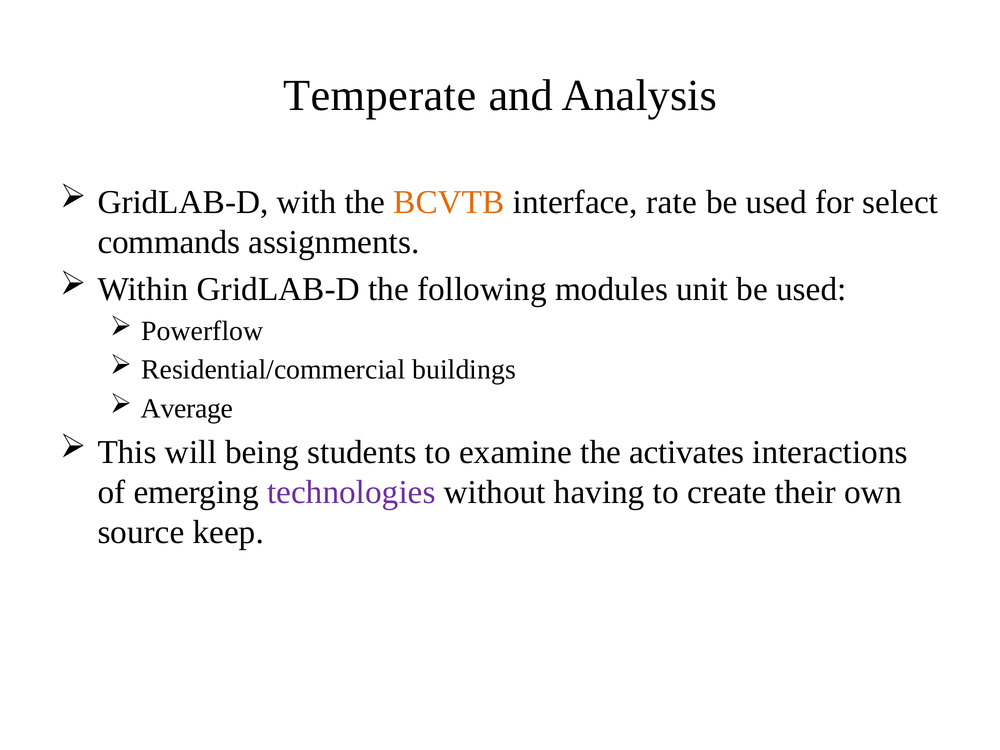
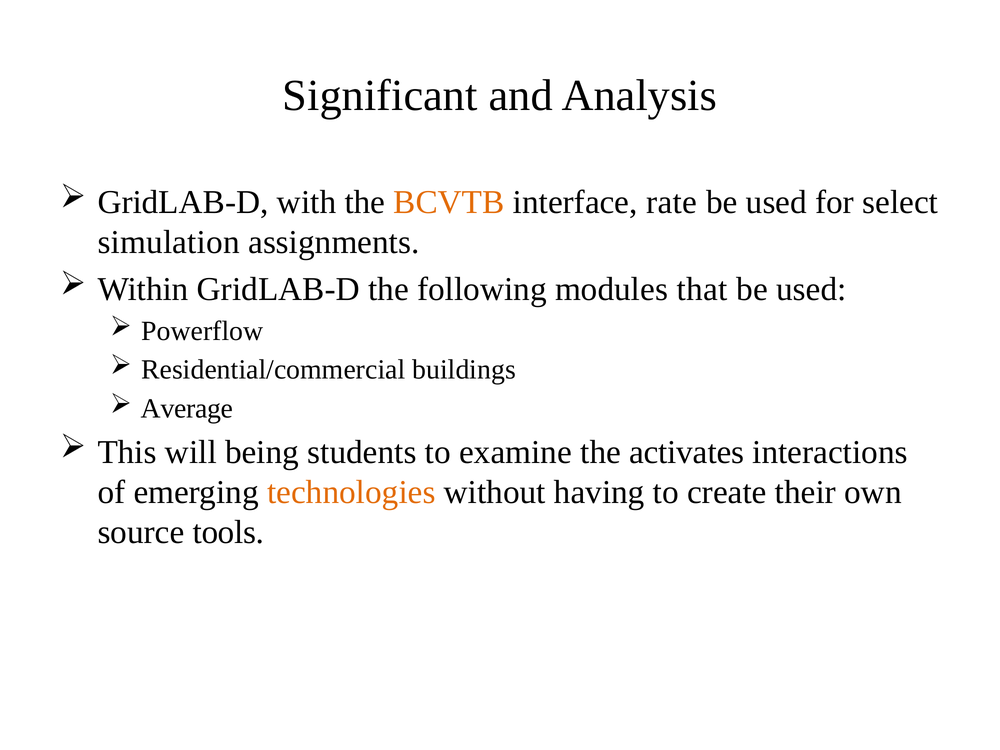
Temperate: Temperate -> Significant (380, 96)
commands: commands -> simulation (169, 242)
unit: unit -> that (702, 289)
technologies colour: purple -> orange (351, 492)
keep: keep -> tools (228, 532)
